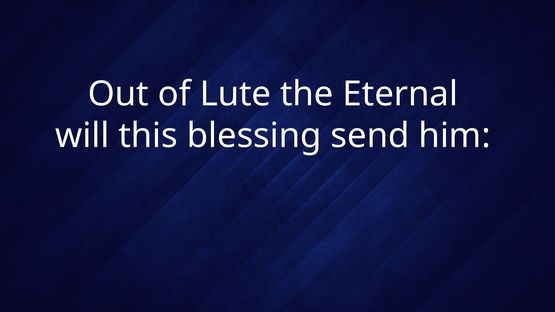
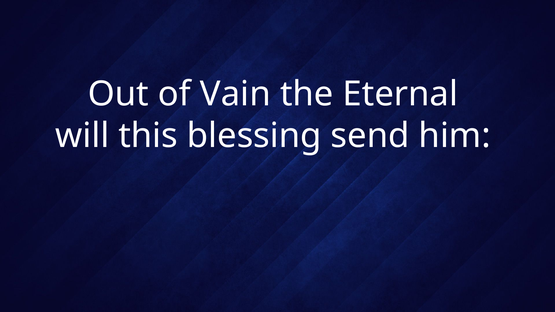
Lute: Lute -> Vain (235, 94)
